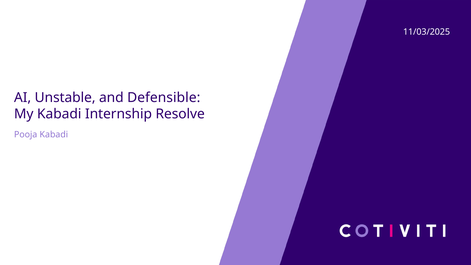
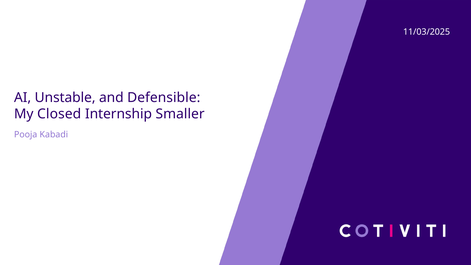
My Kabadi: Kabadi -> Closed (59, 114)
Resolve: Resolve -> Smaller (180, 114)
